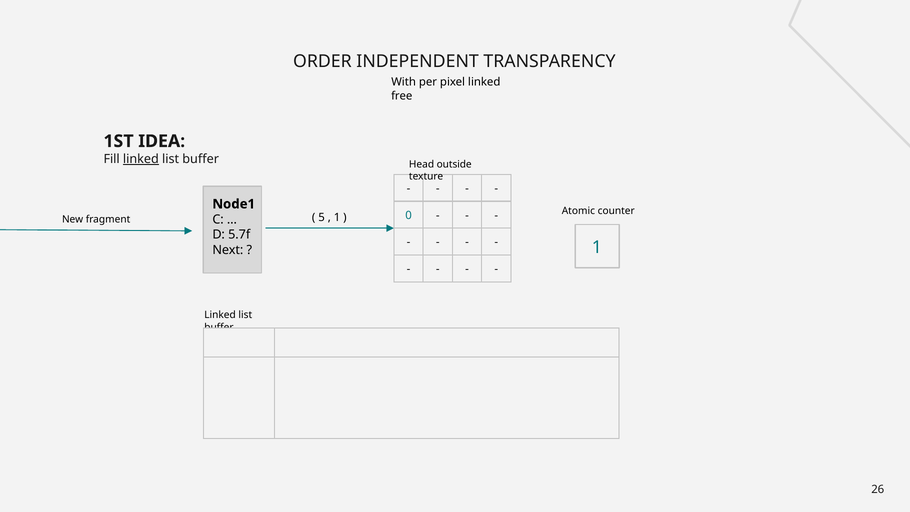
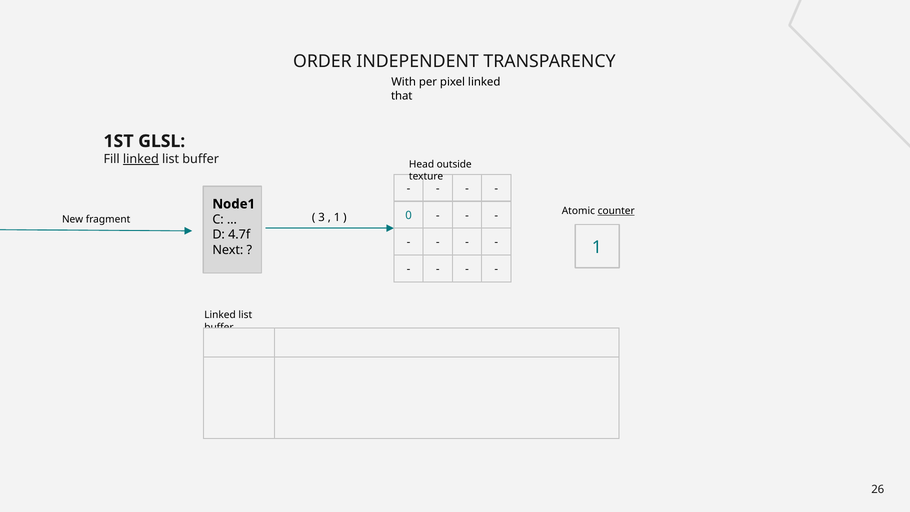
free: free -> that (402, 96)
IDEA: IDEA -> GLSL (162, 141)
counter underline: none -> present (616, 211)
5: 5 -> 3 (322, 217)
5.7f: 5.7f -> 4.7f (239, 235)
